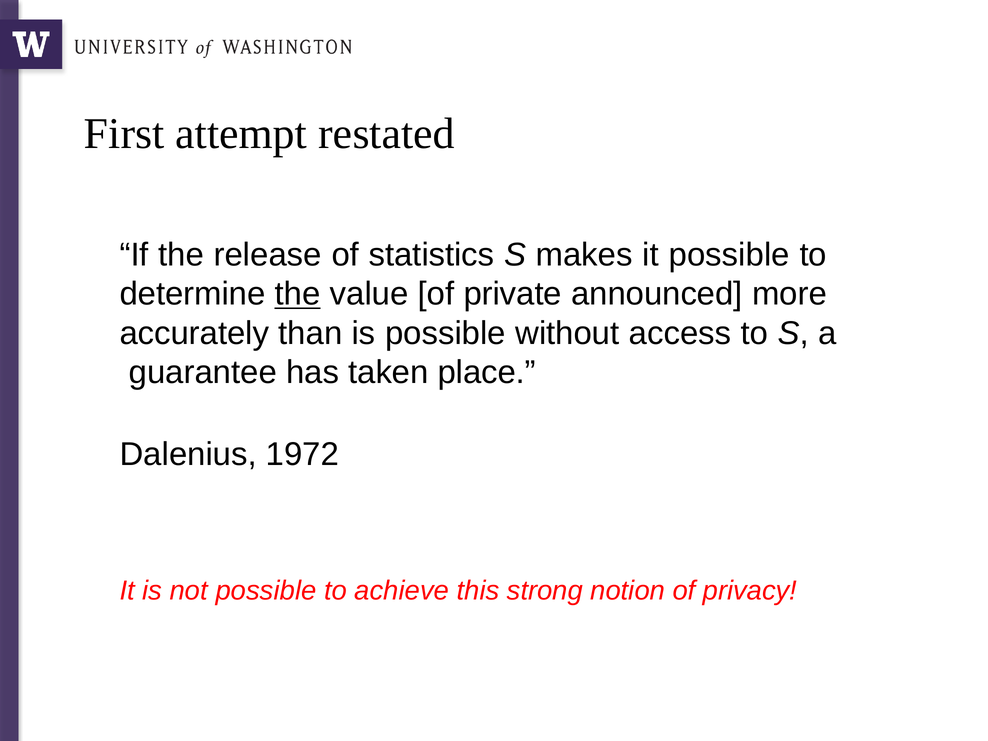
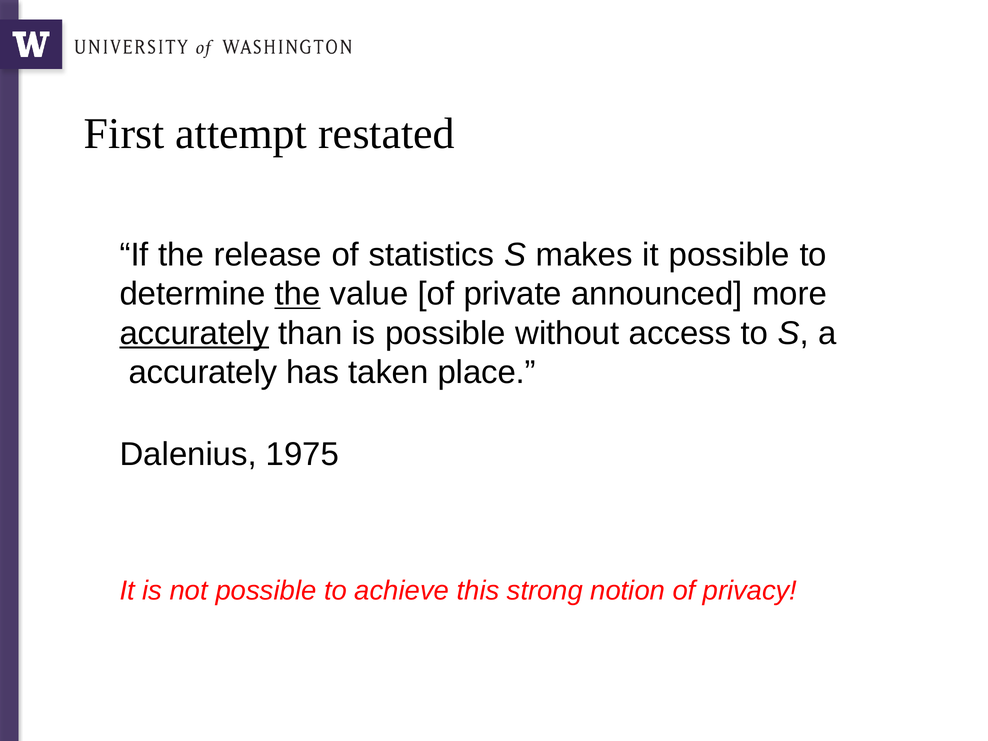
accurately underline: none -> present (194, 333)
guarantee: guarantee -> accurately (203, 372)
1972: 1972 -> 1975 (302, 454)
